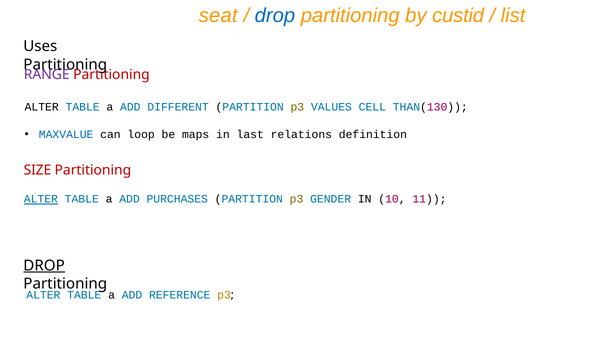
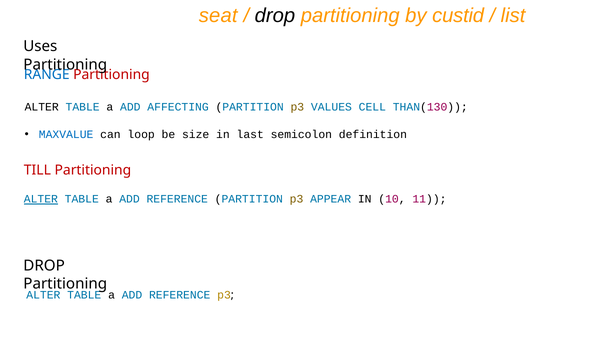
drop colour: blue -> black (275, 16)
RANGE colour: purple -> blue (47, 75)
DIFFERENT: DIFFERENT -> AFFECTING (178, 107)
maps: maps -> size (196, 134)
relations: relations -> semicolon (301, 134)
SIZE: SIZE -> TILL (37, 170)
PURCHASES: PURCHASES -> REFERENCE (177, 199)
GENDER: GENDER -> APPEAR (331, 199)
DROP underline: present -> none (44, 266)
